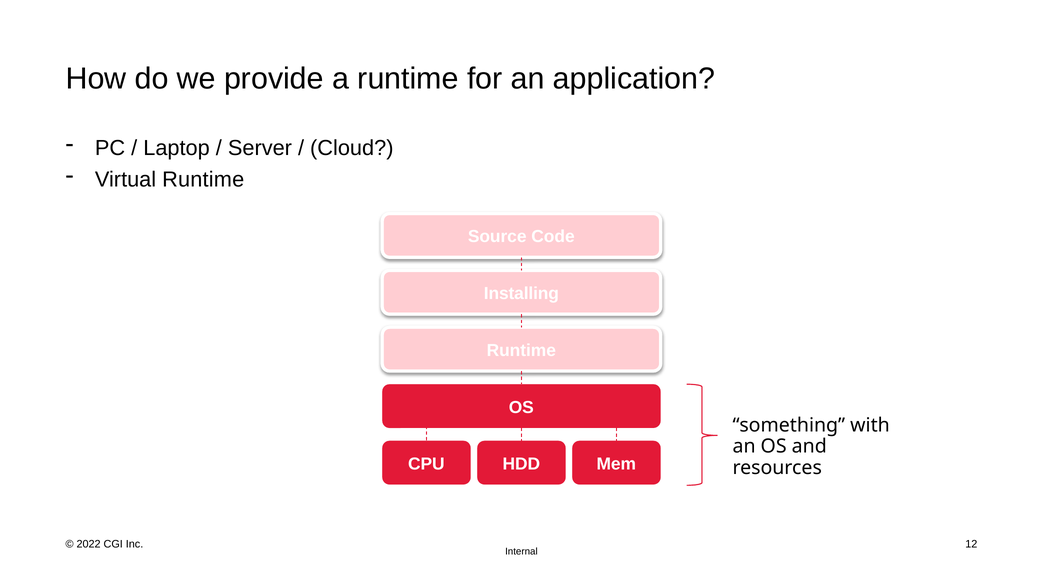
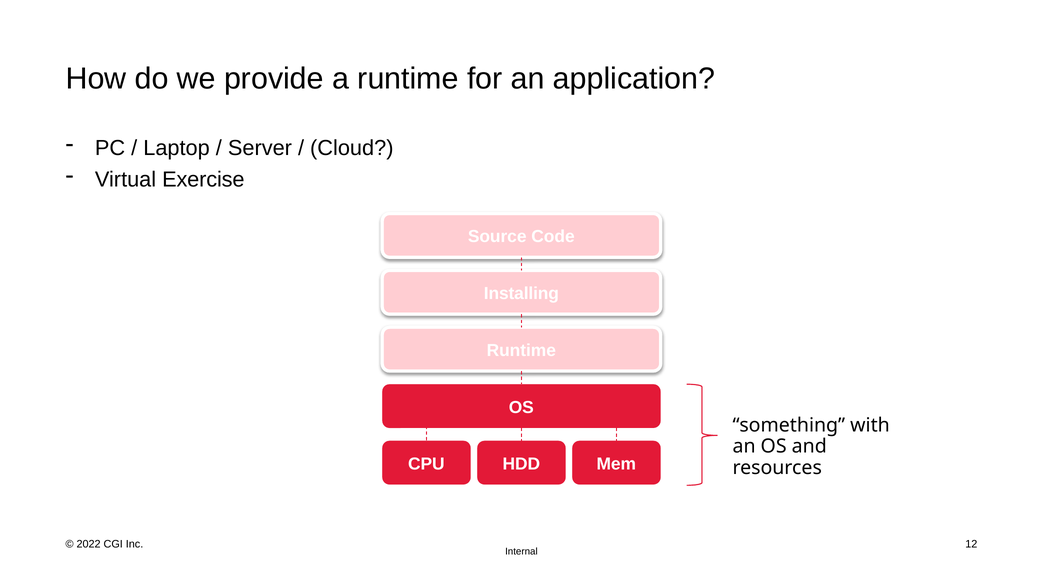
Virtual Runtime: Runtime -> Exercise (203, 179)
